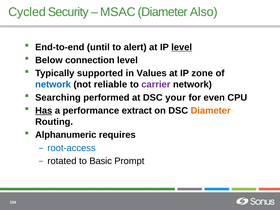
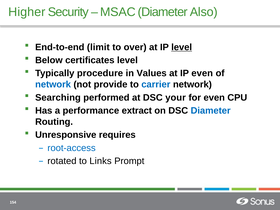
Cycled: Cycled -> Higher (27, 12)
until: until -> limit (98, 47)
alert: alert -> over (135, 47)
connection: connection -> certificates (90, 60)
supported: supported -> procedure (100, 73)
IP zone: zone -> even (202, 73)
reliable: reliable -> provide (111, 85)
carrier colour: purple -> blue (156, 85)
Has underline: present -> none (44, 111)
Diameter colour: orange -> blue (211, 111)
Alphanumeric: Alphanumeric -> Unresponsive (66, 135)
Basic: Basic -> Links (101, 161)
